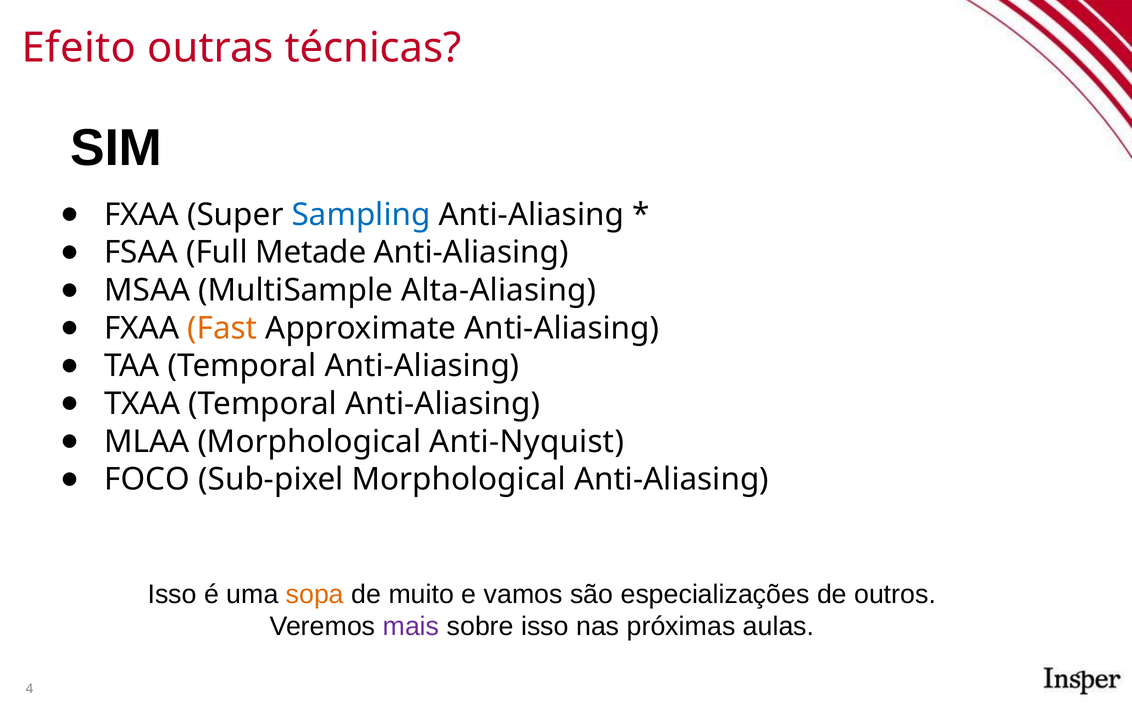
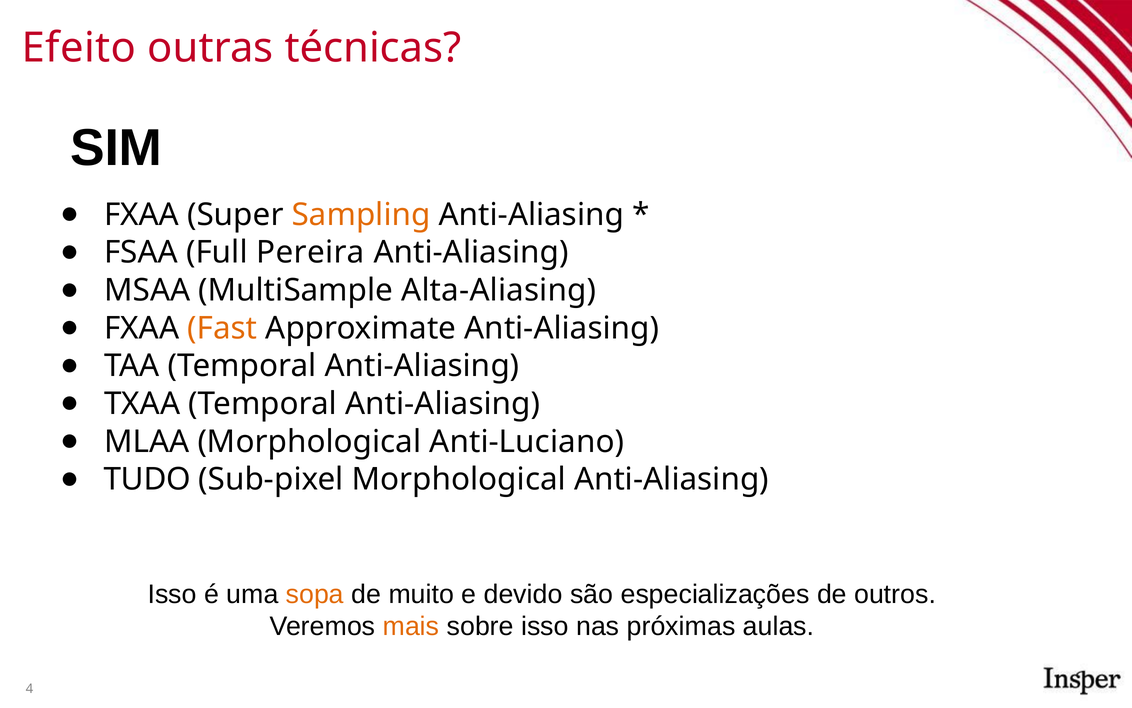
Sampling colour: blue -> orange (361, 215)
Metade: Metade -> Pereira (311, 252)
Anti-Nyquist: Anti-Nyquist -> Anti-Luciano (527, 441)
FOCO: FOCO -> TUDO (147, 479)
vamos: vamos -> devido (523, 594)
mais colour: purple -> orange (411, 626)
